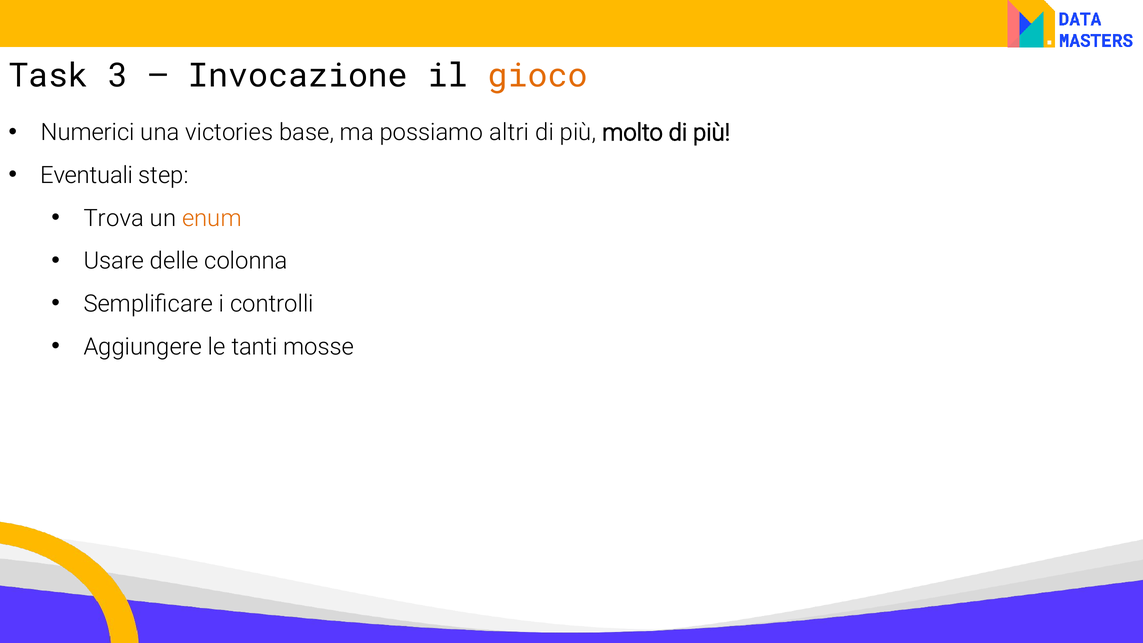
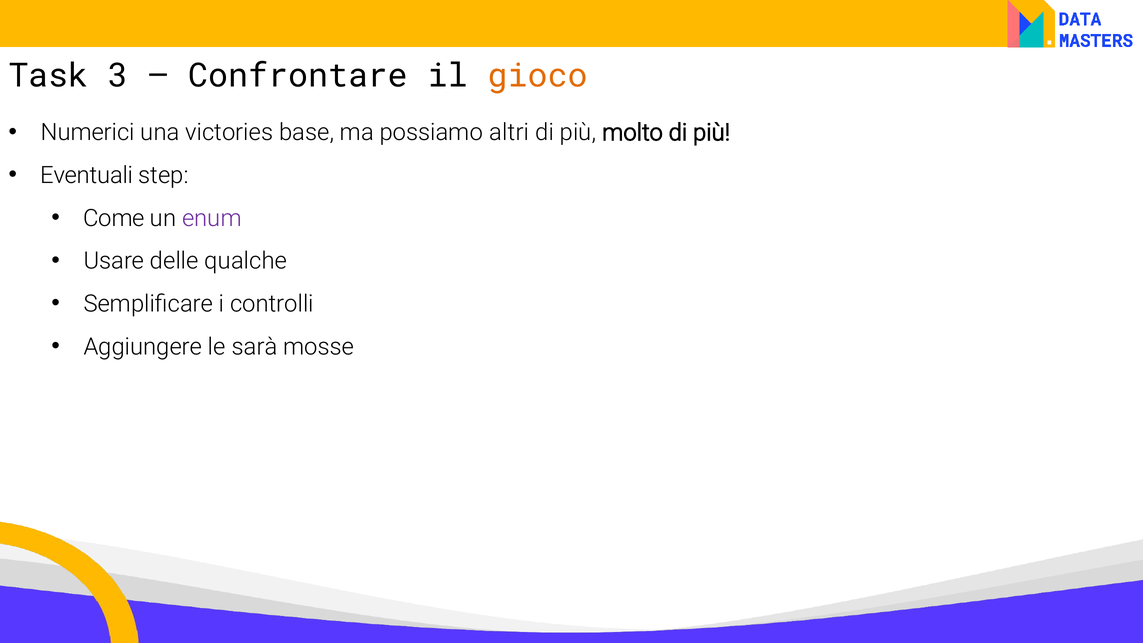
Invocazione: Invocazione -> Confrontare (298, 76)
Trova: Trova -> Come (114, 218)
enum colour: orange -> purple (212, 218)
colonna: colonna -> qualche (246, 261)
tanti: tanti -> sarà (254, 347)
